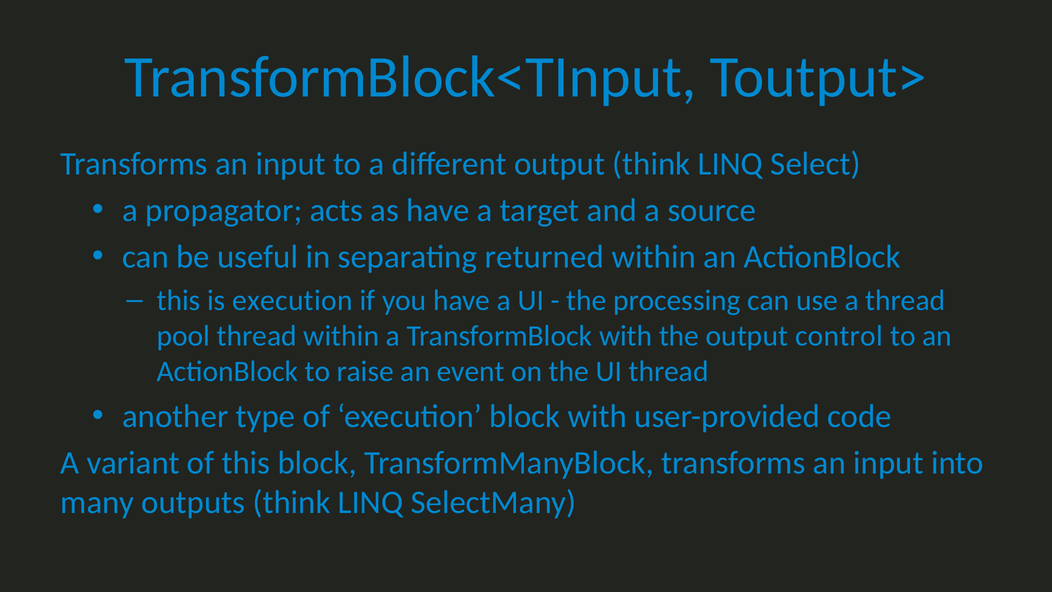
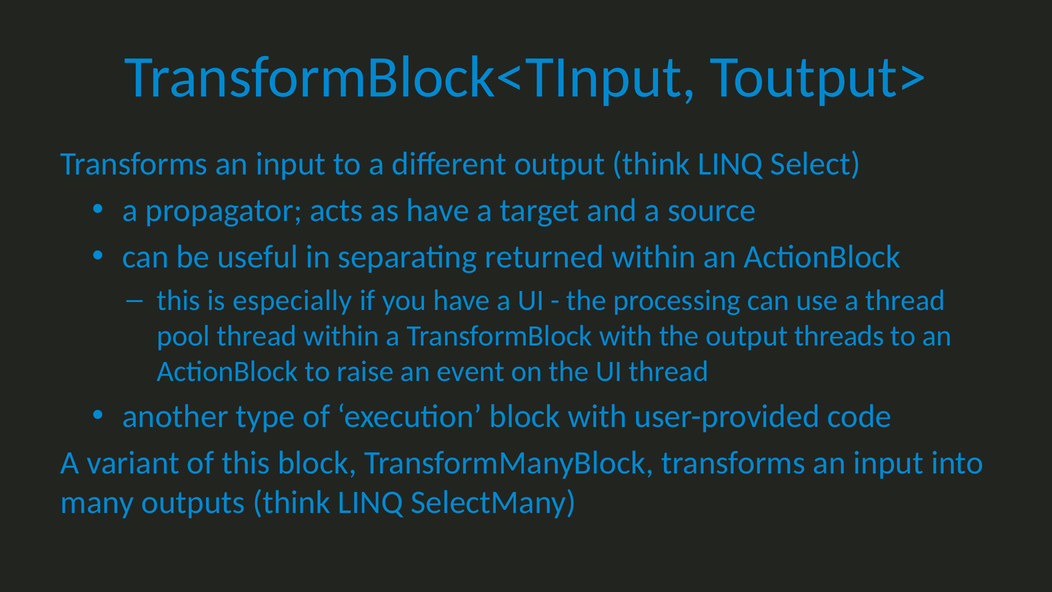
is execution: execution -> especially (292, 300)
control: control -> threads (839, 336)
